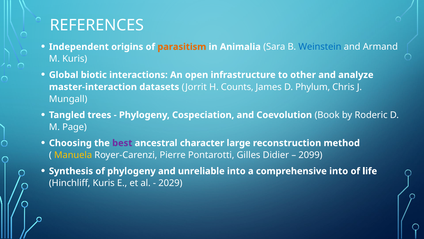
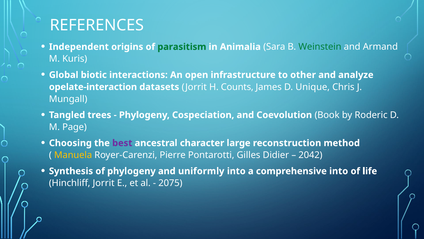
parasitism colour: orange -> green (182, 47)
Weinstein colour: blue -> green (320, 47)
master-interaction: master-interaction -> opelate-interaction (93, 87)
Phylum: Phylum -> Unique (313, 87)
2099: 2099 -> 2042 (310, 155)
unreliable: unreliable -> uniformly (201, 171)
Hinchliff Kuris: Kuris -> Jorrit (104, 183)
2029: 2029 -> 2075 (170, 183)
